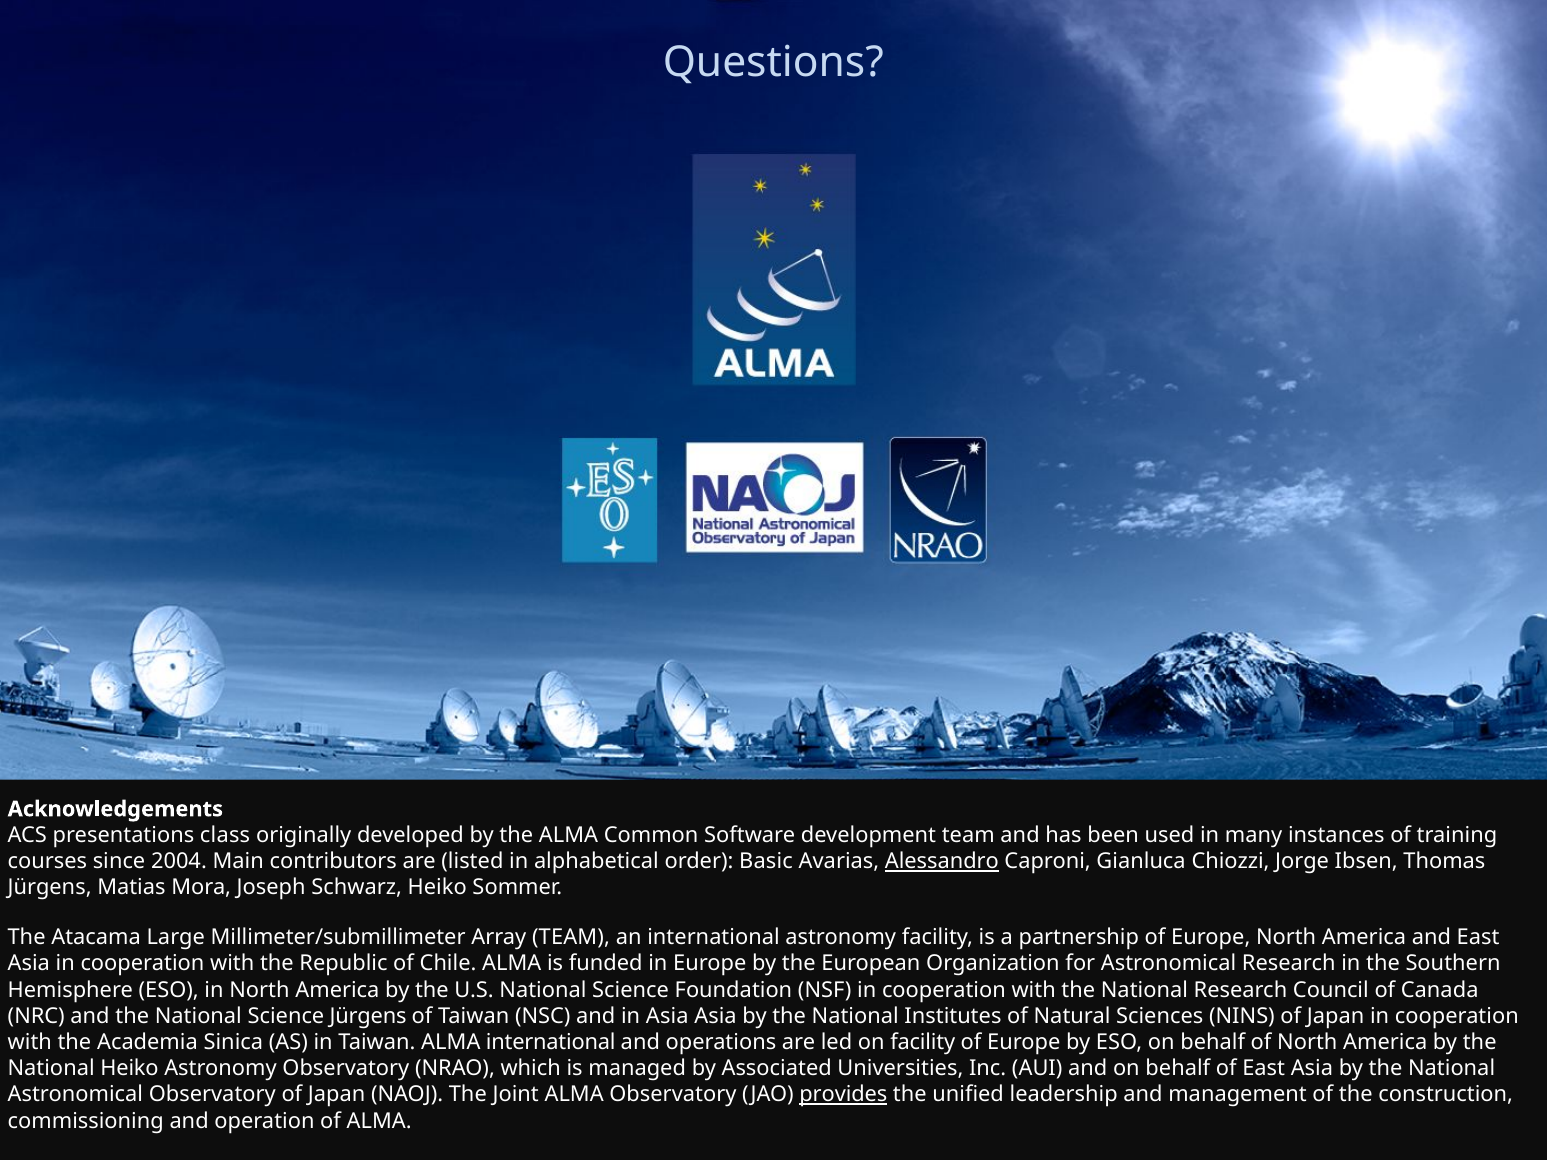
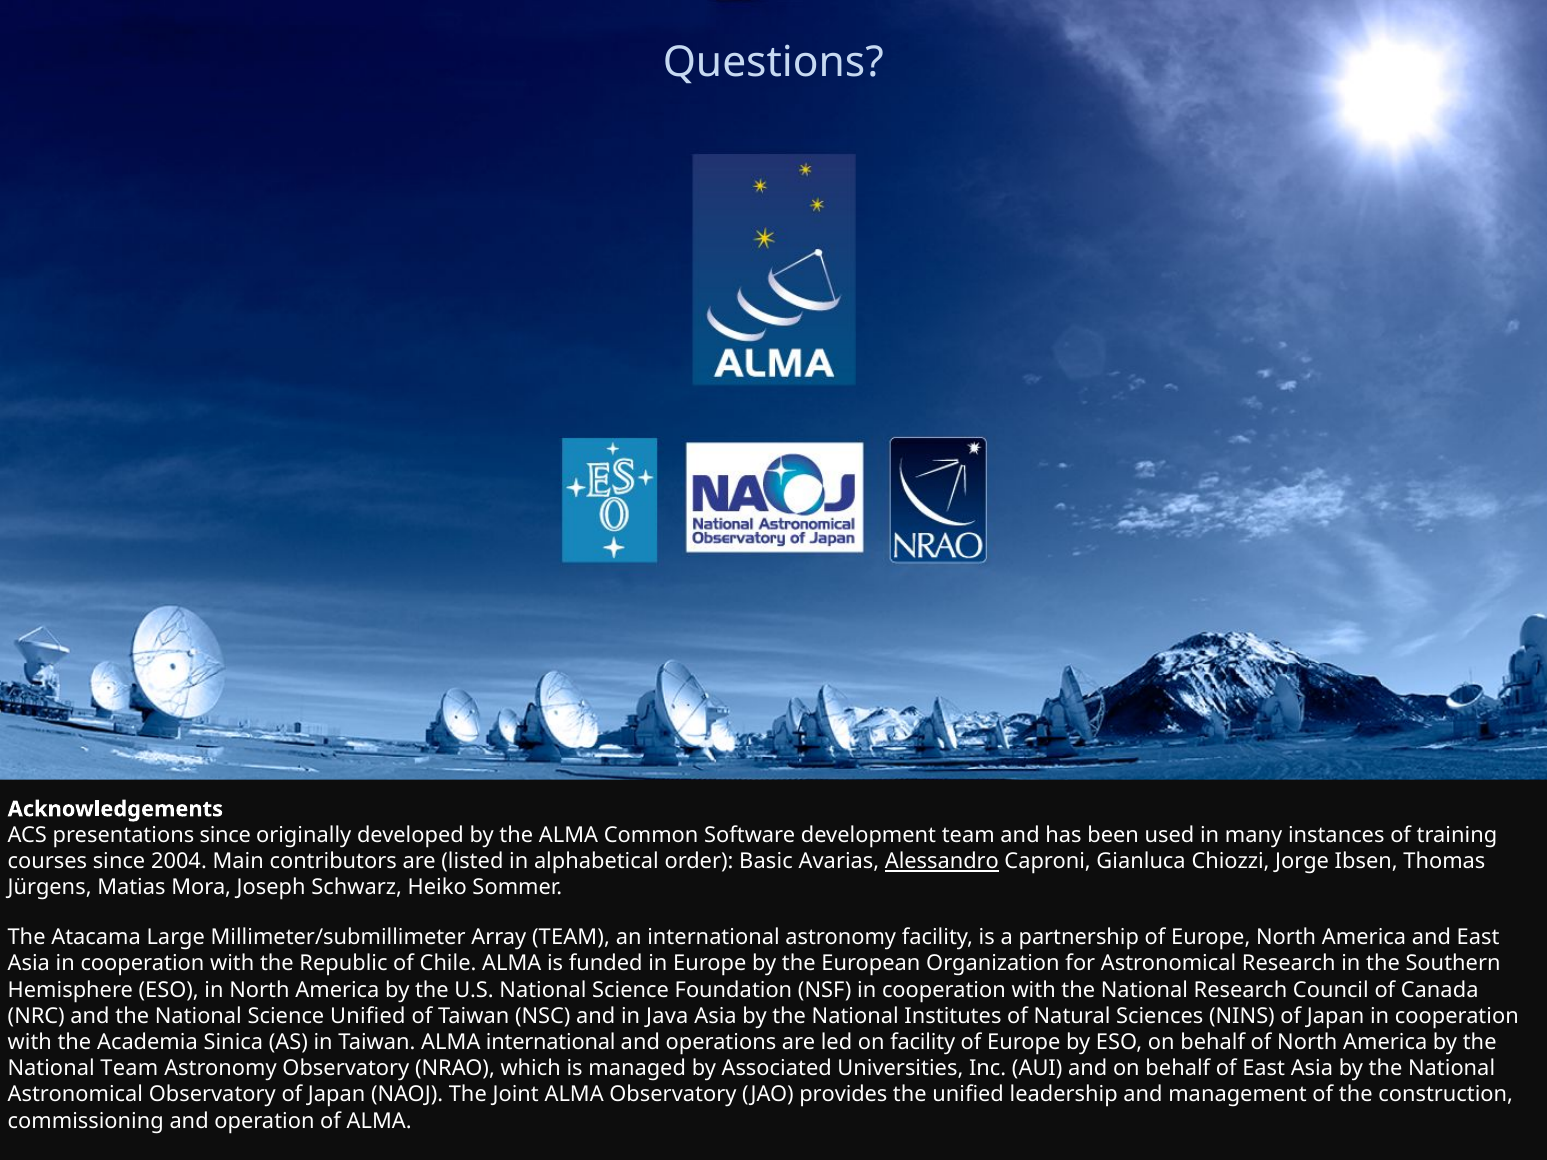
presentations class: class -> since (225, 835)
Science Jürgens: Jürgens -> Unified (368, 1016)
in Asia: Asia -> Java (667, 1016)
National Heiko: Heiko -> Team (129, 1068)
provides underline: present -> none (843, 1094)
